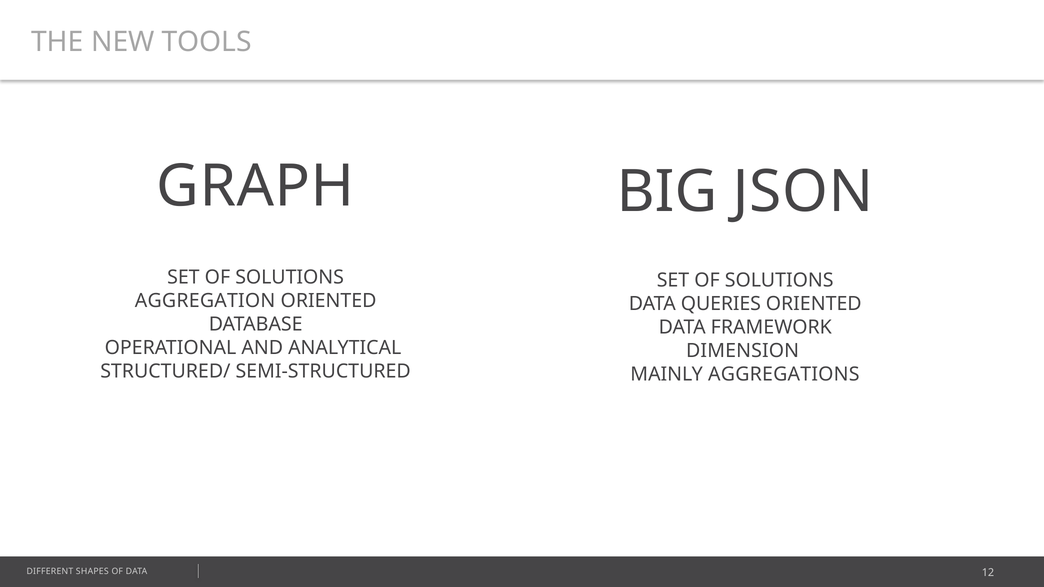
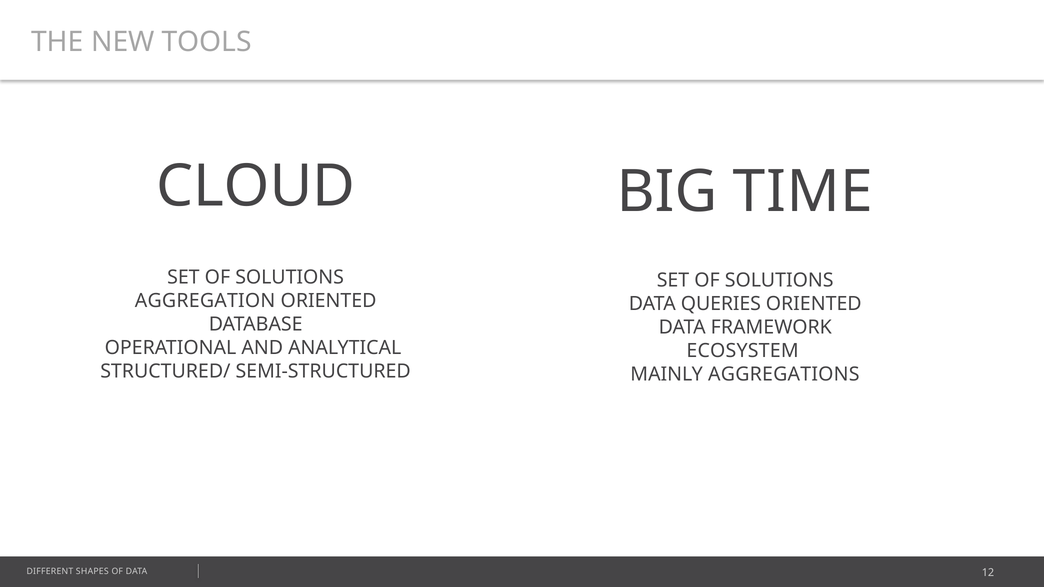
GRAPH: GRAPH -> CLOUD (256, 186)
JSON: JSON -> TIME (803, 192)
DIMENSION: DIMENSION -> ECOSYSTEM (743, 351)
